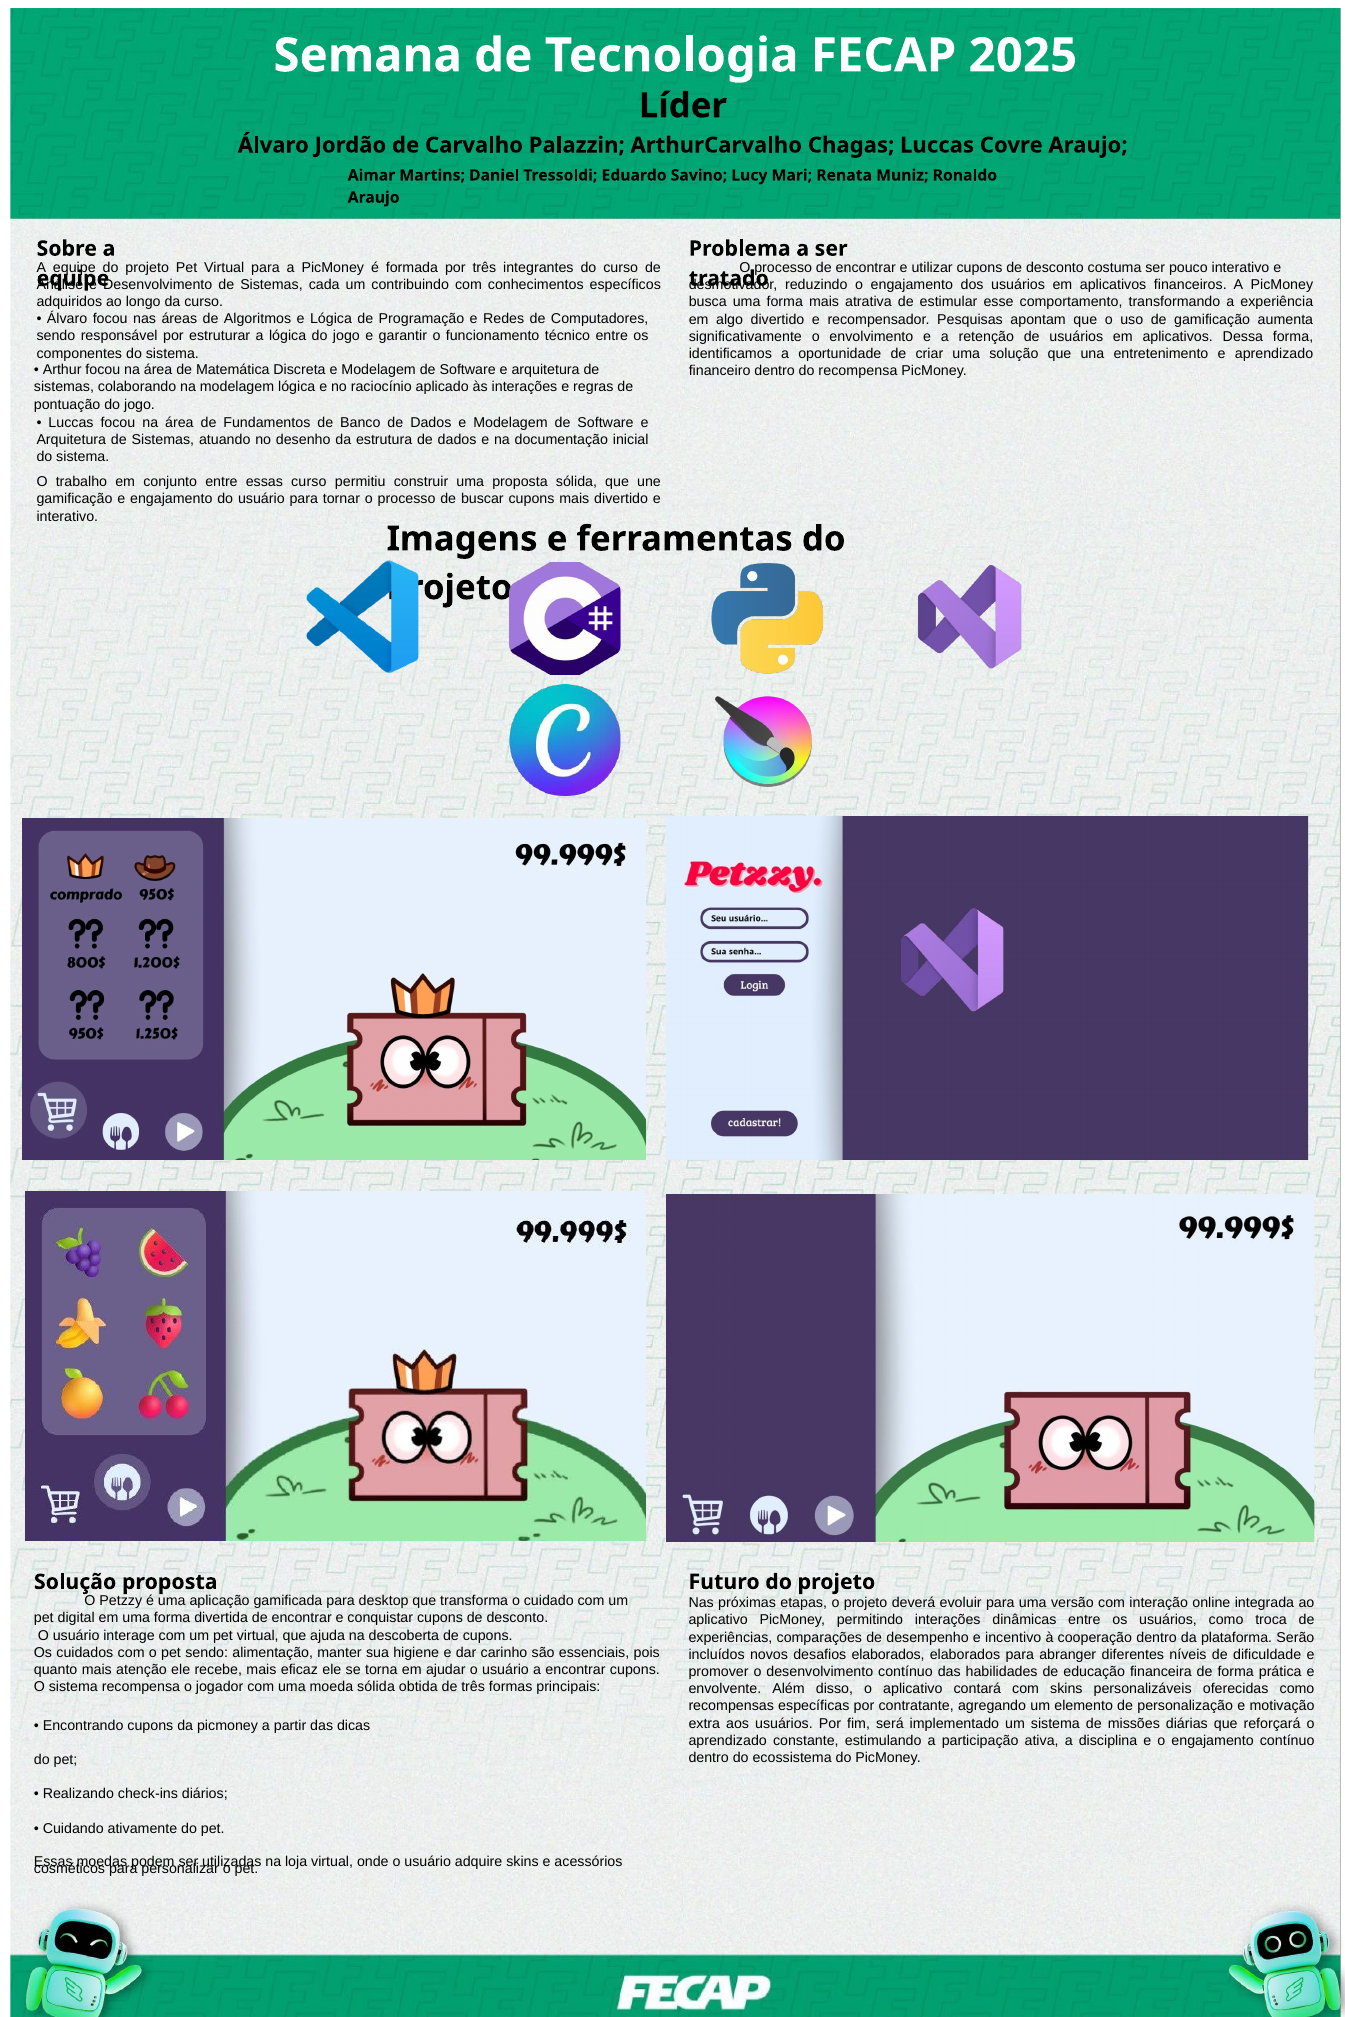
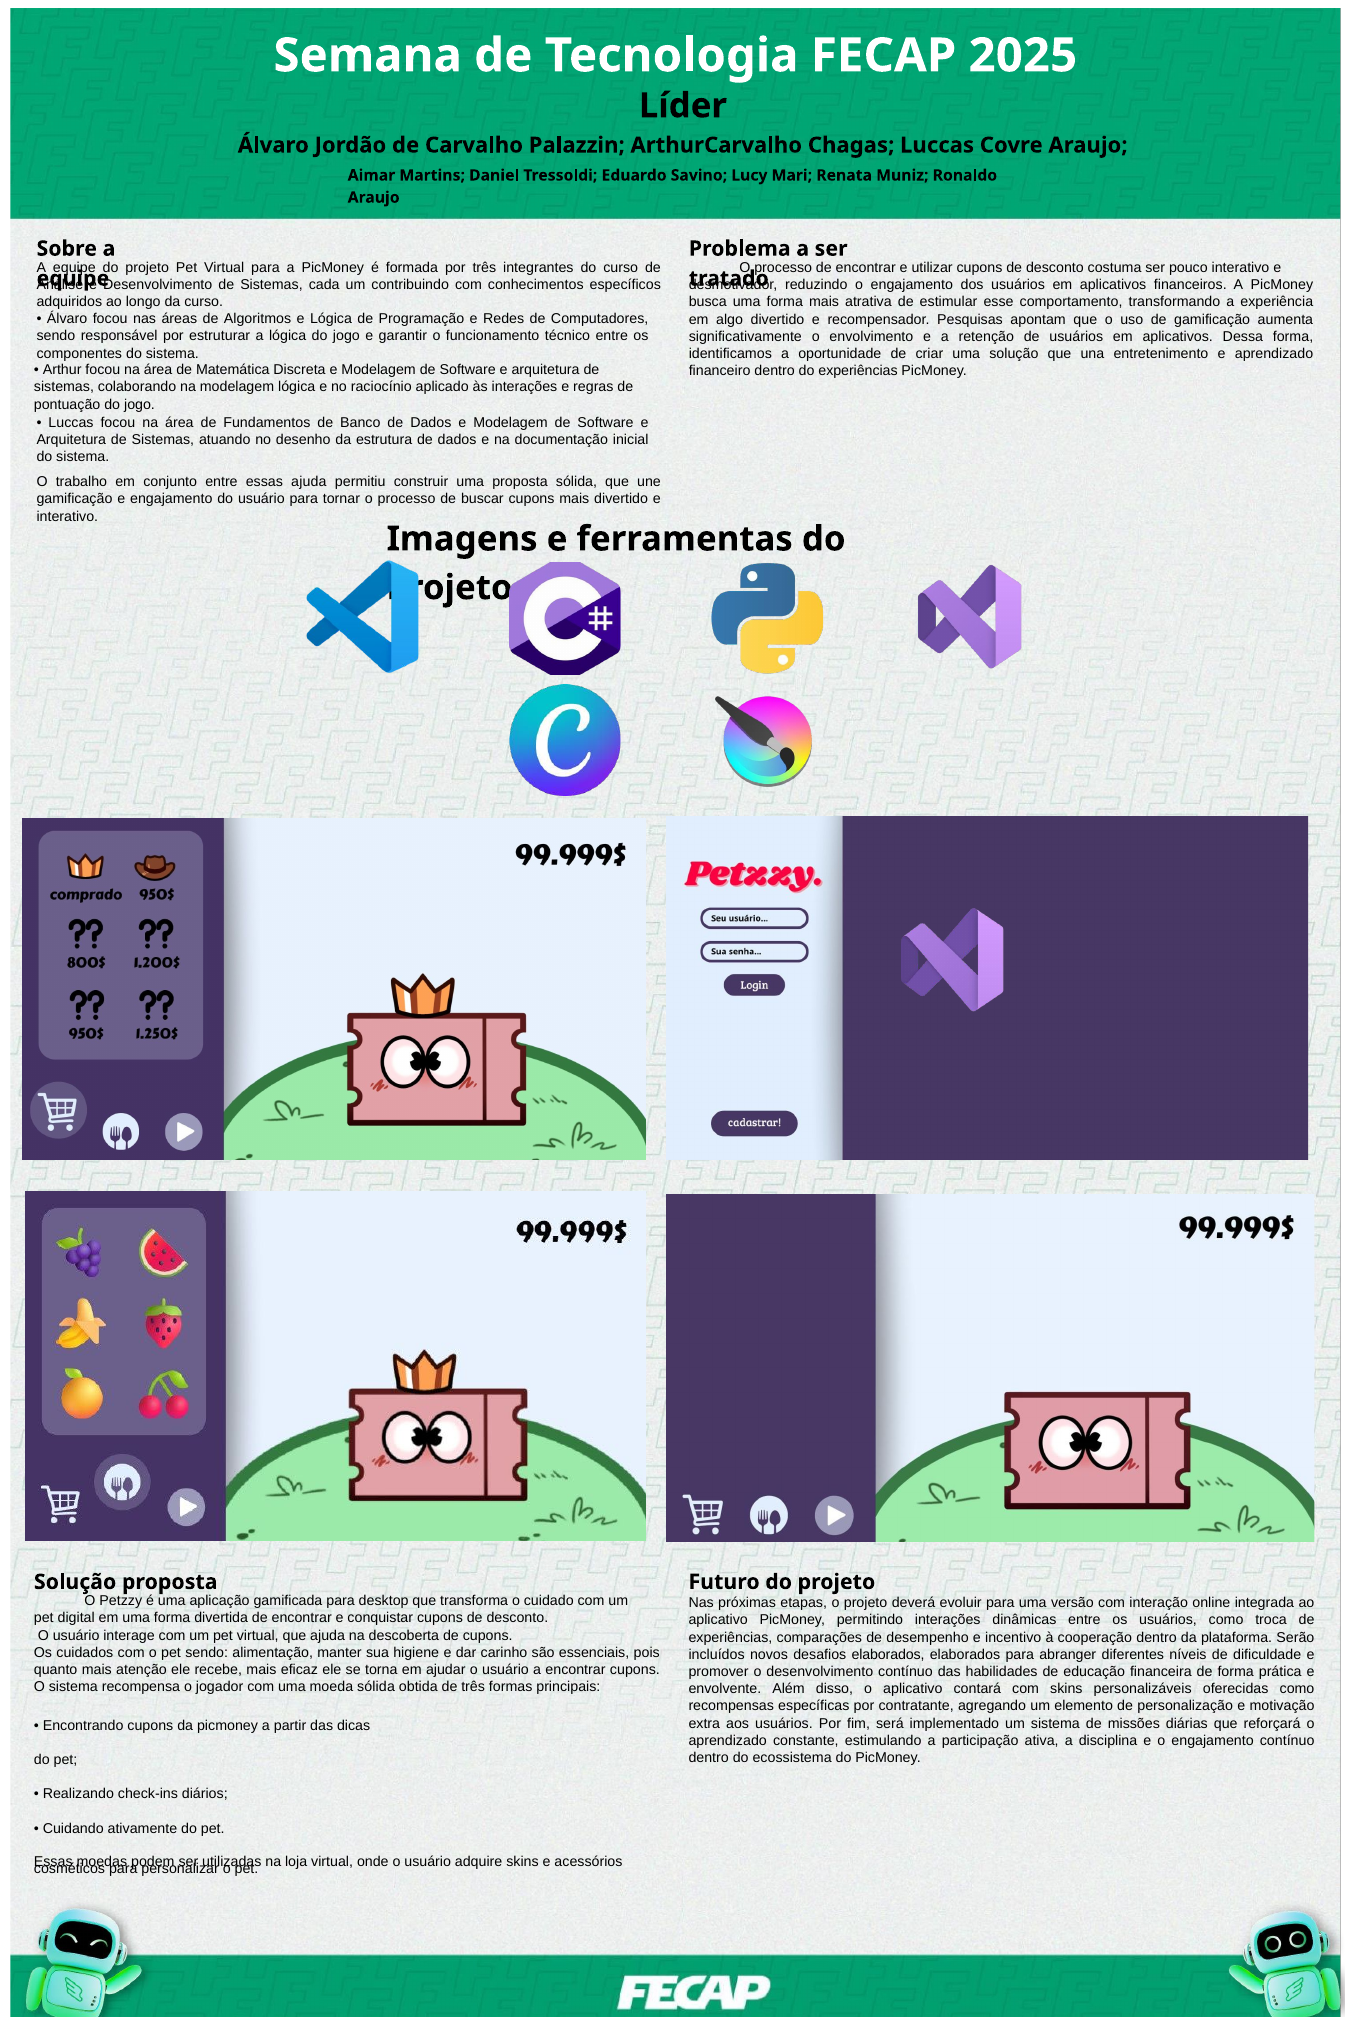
do recompensa: recompensa -> experiências (858, 371)
essas curso: curso -> ajuda (309, 482)
